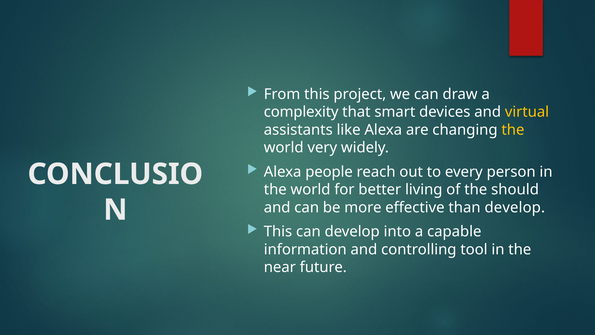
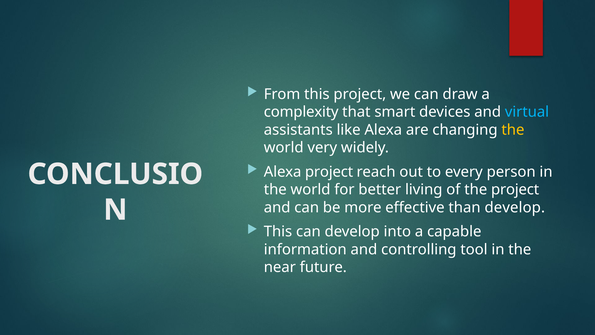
virtual colour: yellow -> light blue (527, 112)
Alexa people: people -> project (329, 172)
the should: should -> project (515, 190)
